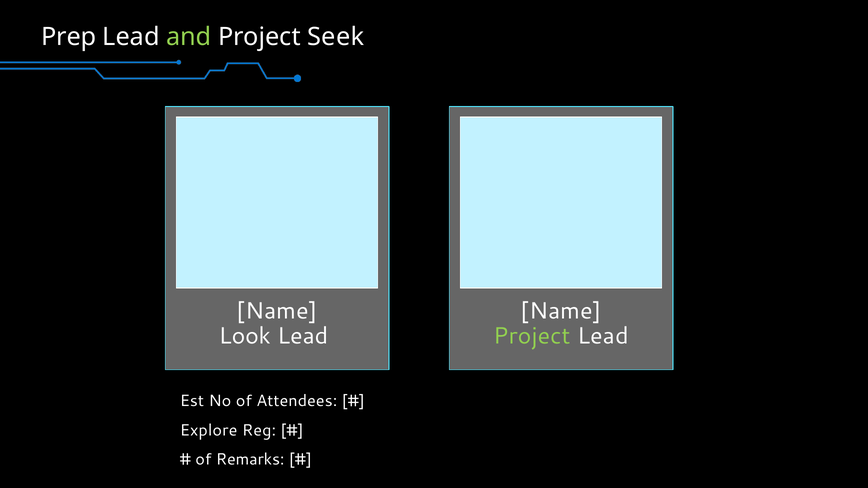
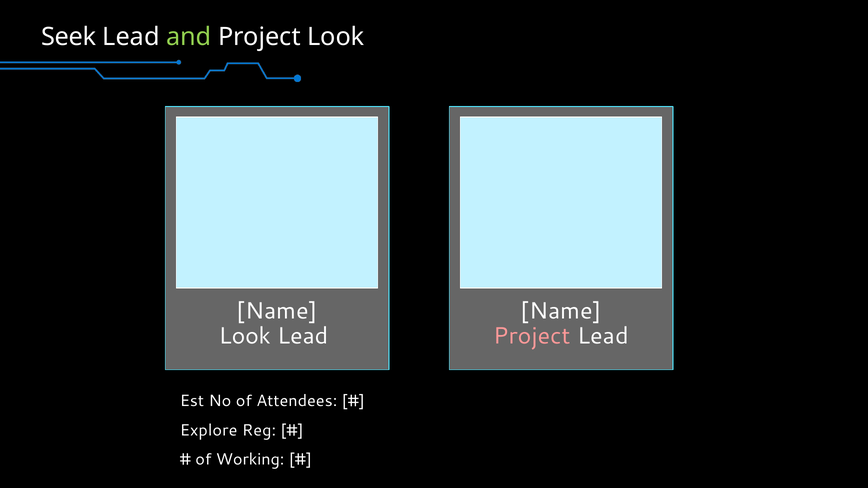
Prep: Prep -> Seek (69, 37)
Project Seek: Seek -> Look (336, 37)
Project colour: light green -> pink (532, 336)
Remarks: Remarks -> Working (250, 460)
